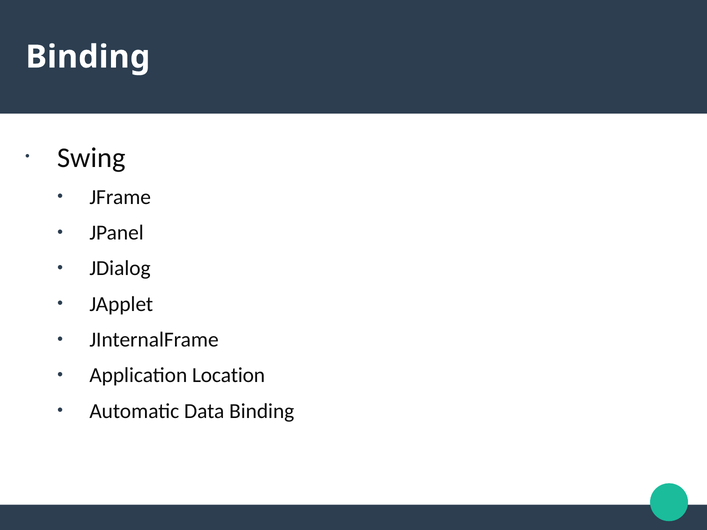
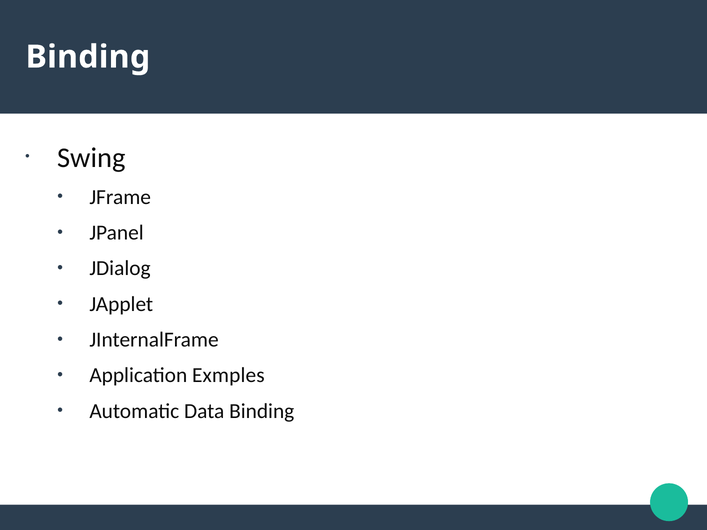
Location: Location -> Exmples (228, 375)
